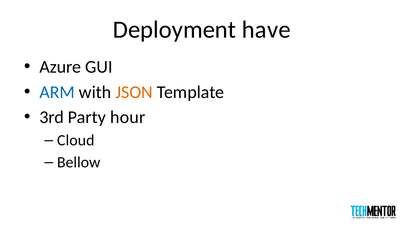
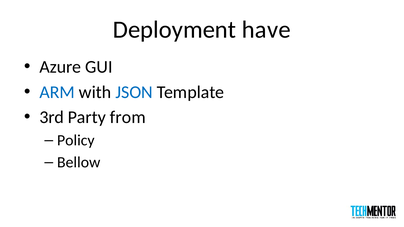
JSON colour: orange -> blue (134, 92)
hour: hour -> from (128, 117)
Cloud: Cloud -> Policy (76, 141)
